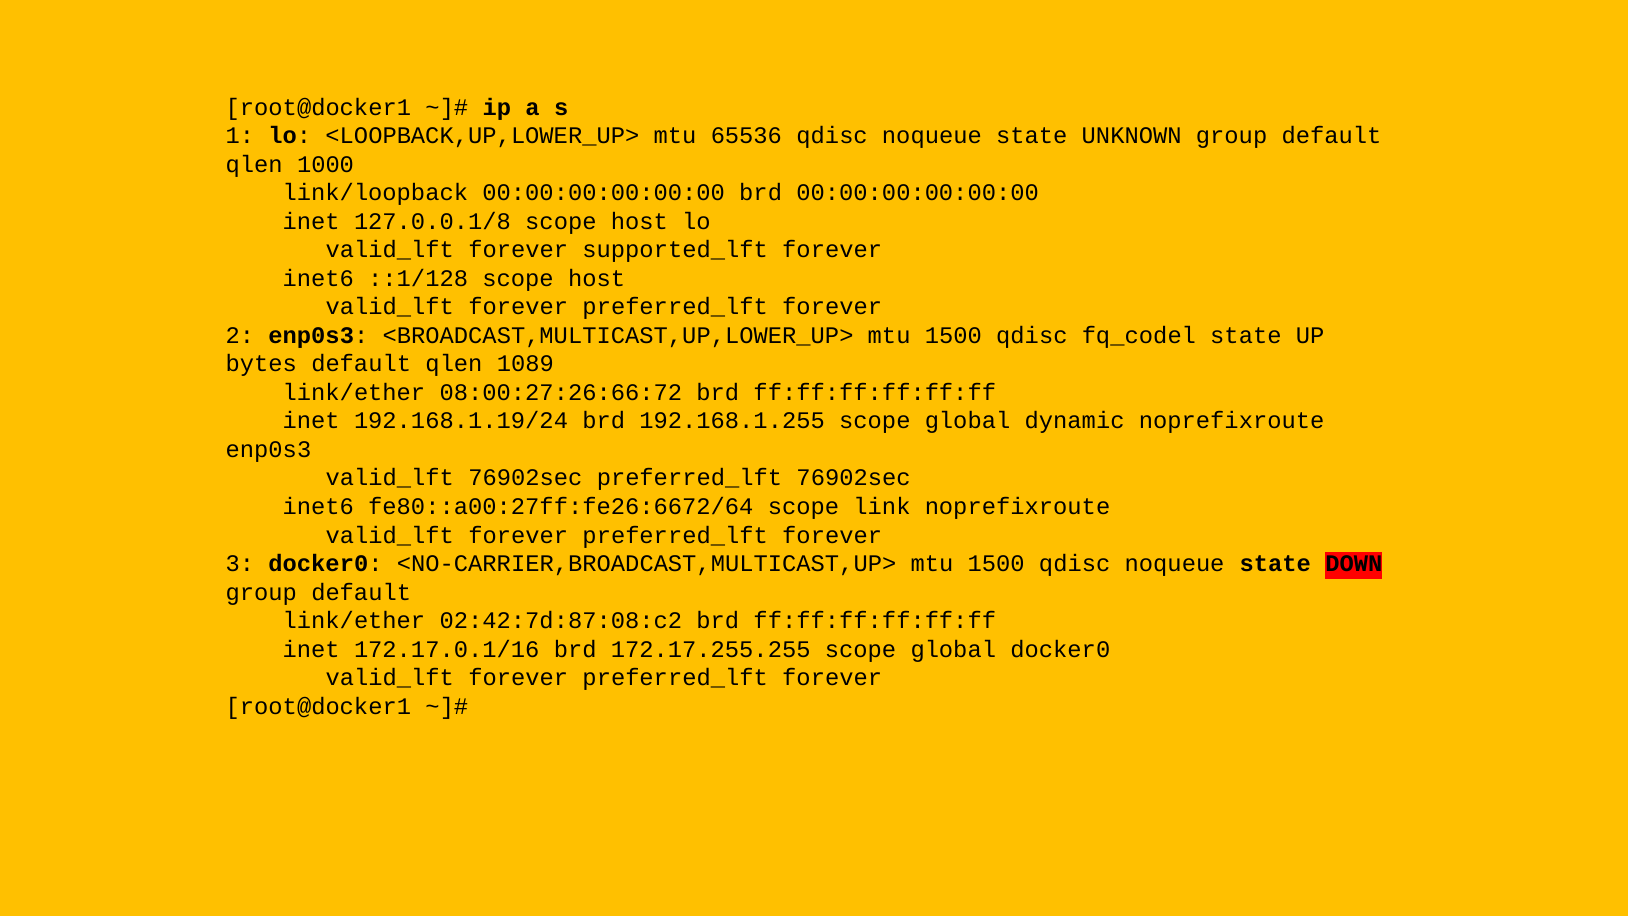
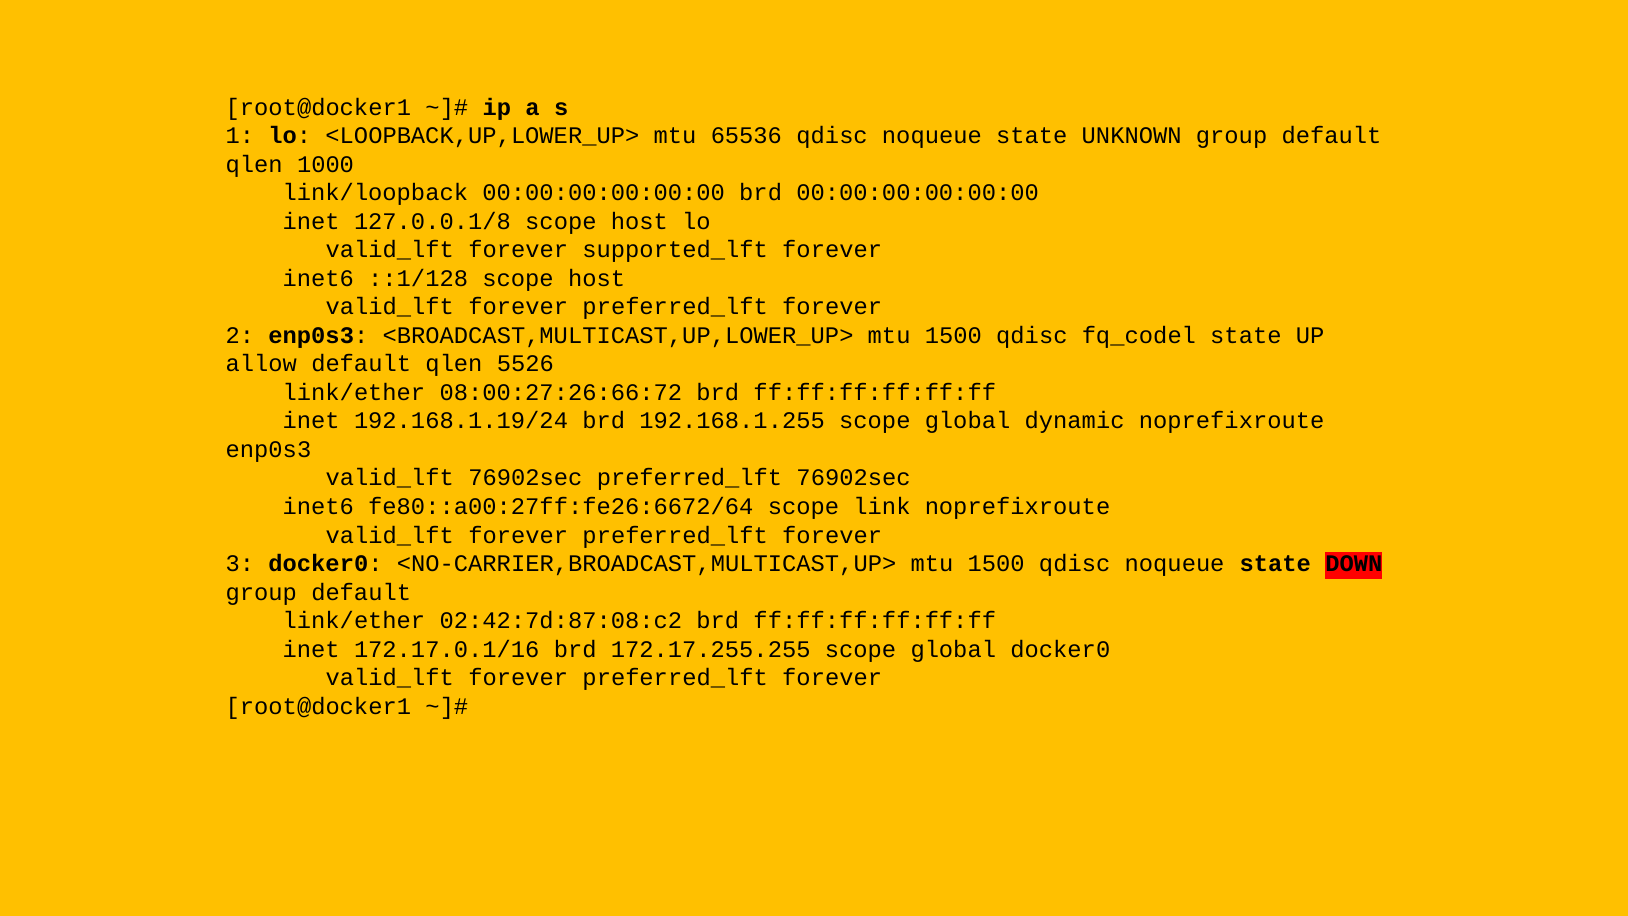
bytes: bytes -> allow (261, 364)
1089: 1089 -> 5526 (525, 364)
